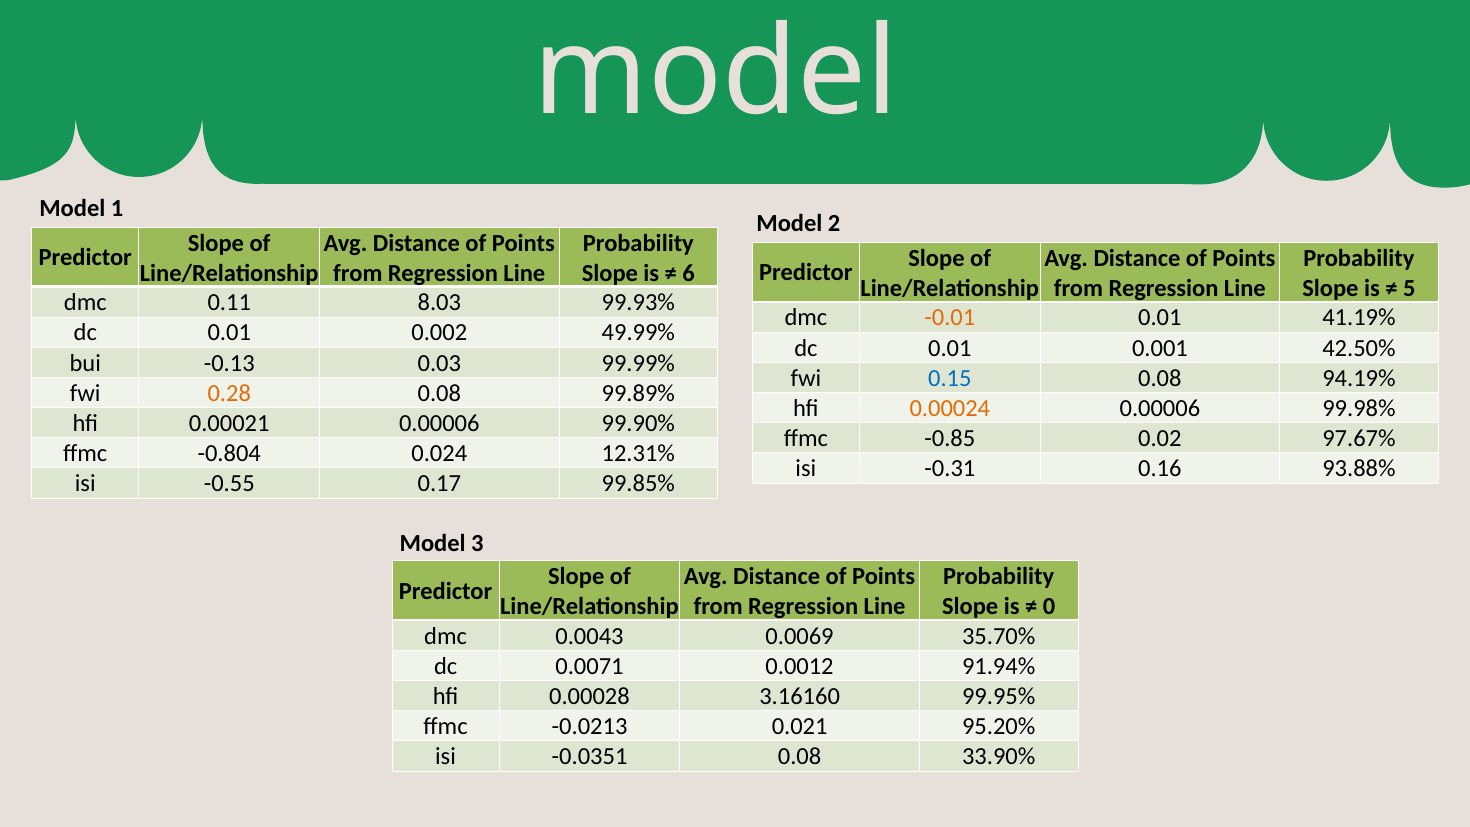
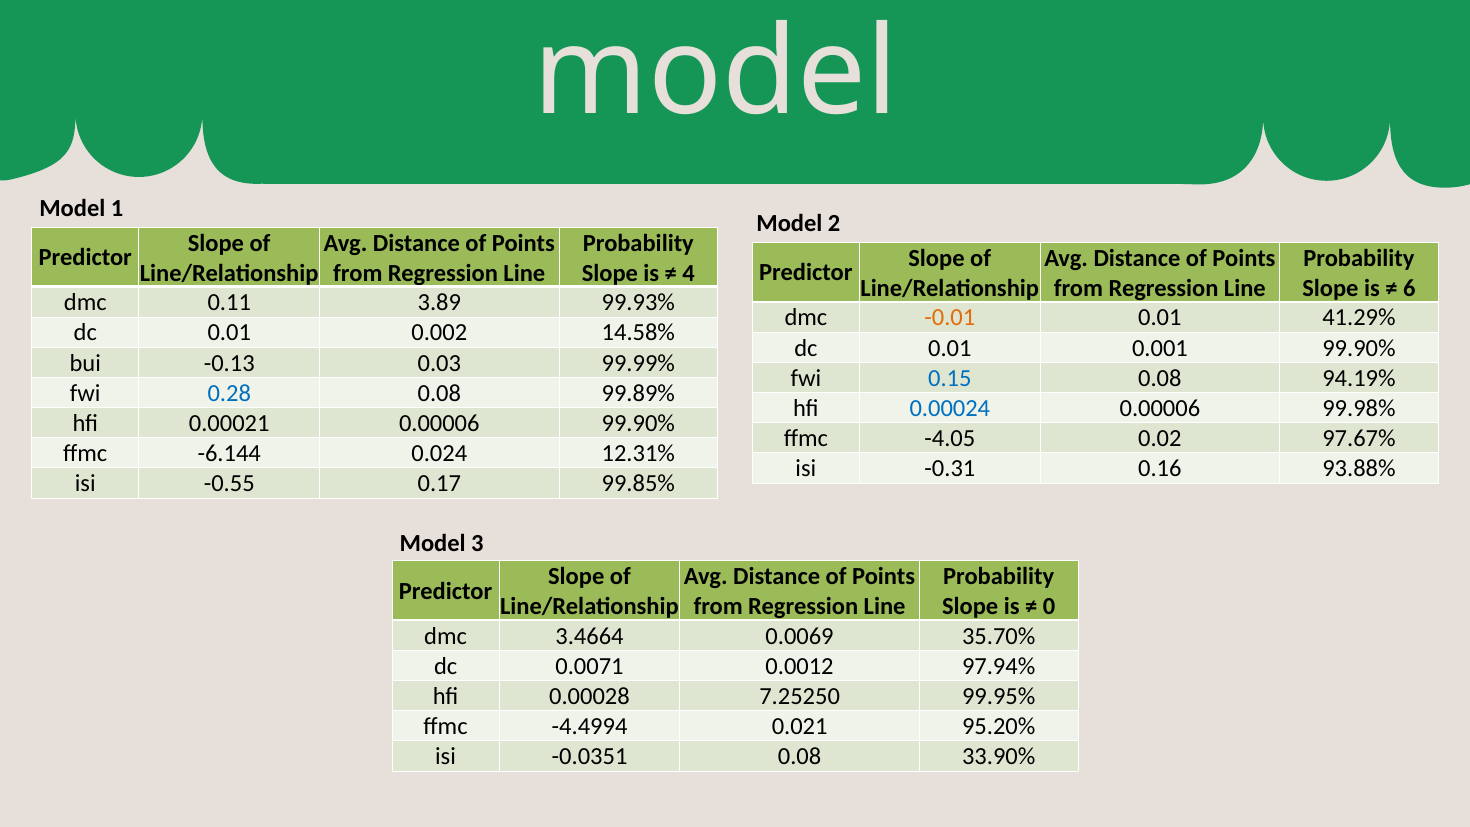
6: 6 -> 4 (689, 273)
5: 5 -> 6 (1409, 288)
8.03: 8.03 -> 3.89 (439, 303)
41.19%: 41.19% -> 41.29% (1359, 318)
49.99%: 49.99% -> 14.58% (638, 333)
0.001 42.50%: 42.50% -> 99.90% (1359, 348)
0.28 colour: orange -> blue (229, 393)
0.00024 colour: orange -> blue (950, 408)
-0.85: -0.85 -> -4.05 (950, 438)
-0.804: -0.804 -> -6.144 (229, 454)
0.0043: 0.0043 -> 3.4664 (589, 636)
91.94%: 91.94% -> 97.94% (999, 666)
3.16160: 3.16160 -> 7.25250 (800, 696)
-0.0213: -0.0213 -> -4.4994 (590, 726)
